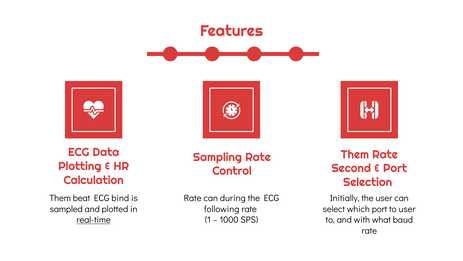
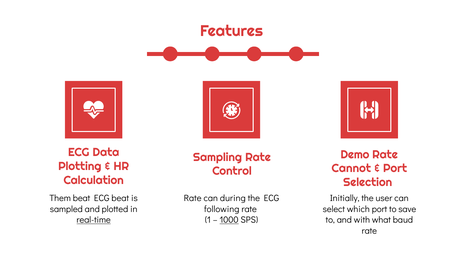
Them: Them -> Demo (355, 154)
Second: Second -> Cannot (351, 168)
ECG bind: bind -> beat (120, 198)
to user: user -> save (407, 209)
1000 underline: none -> present (229, 220)
